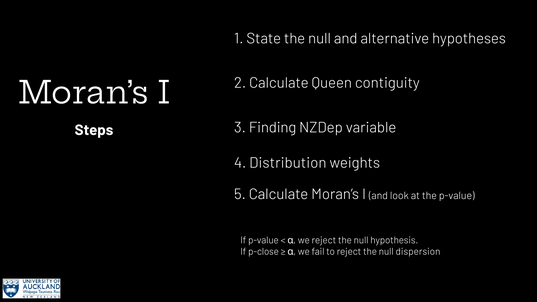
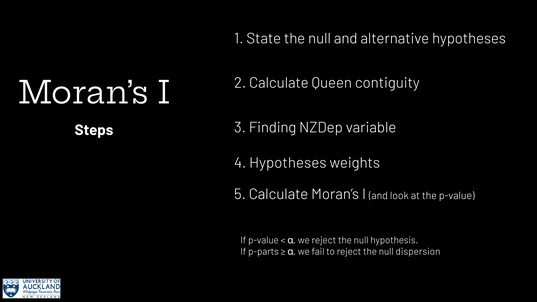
4 Distribution: Distribution -> Hypotheses (288, 163)
p-close: p-close -> p-parts (263, 252)
